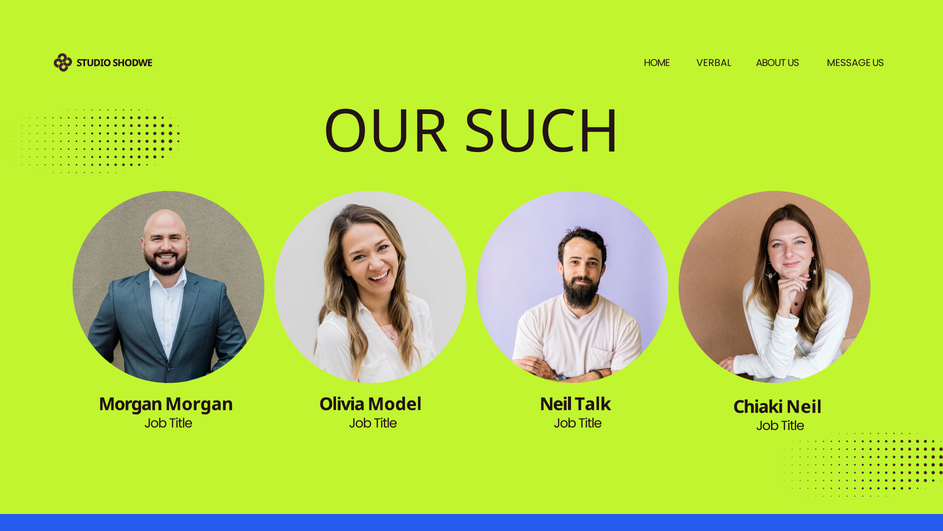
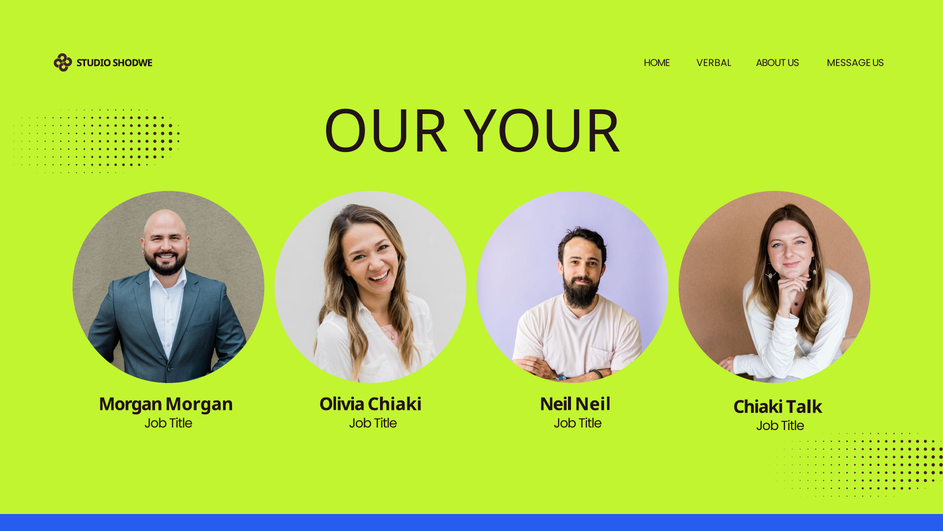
SUCH: SUCH -> YOUR (542, 132)
Olivia Model: Model -> Chiaki (395, 404)
Neil Talk: Talk -> Neil (593, 404)
Chiaki Neil: Neil -> Talk (804, 407)
